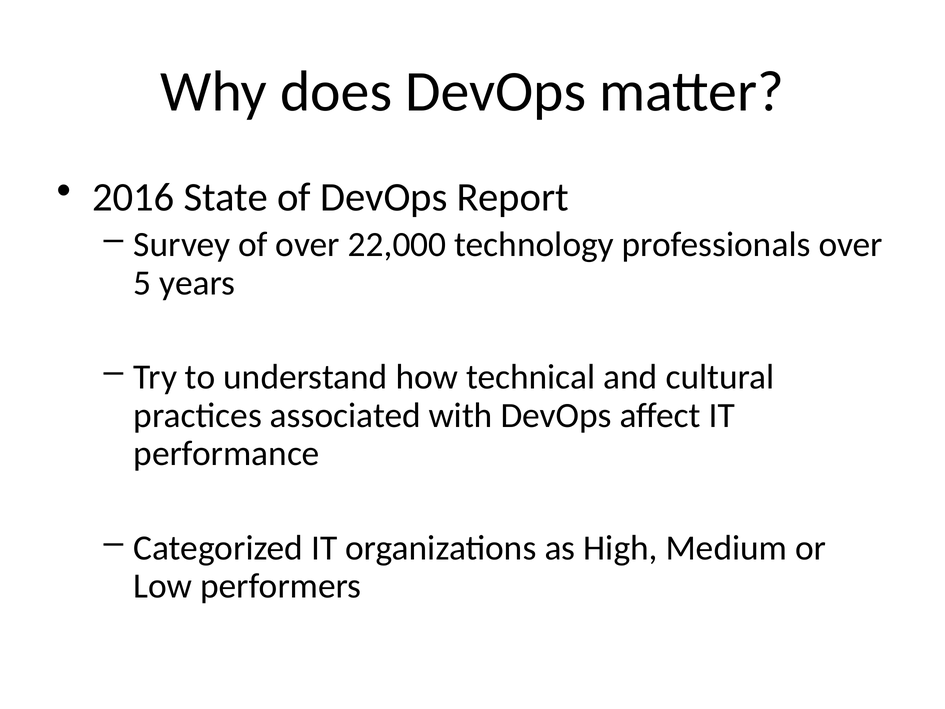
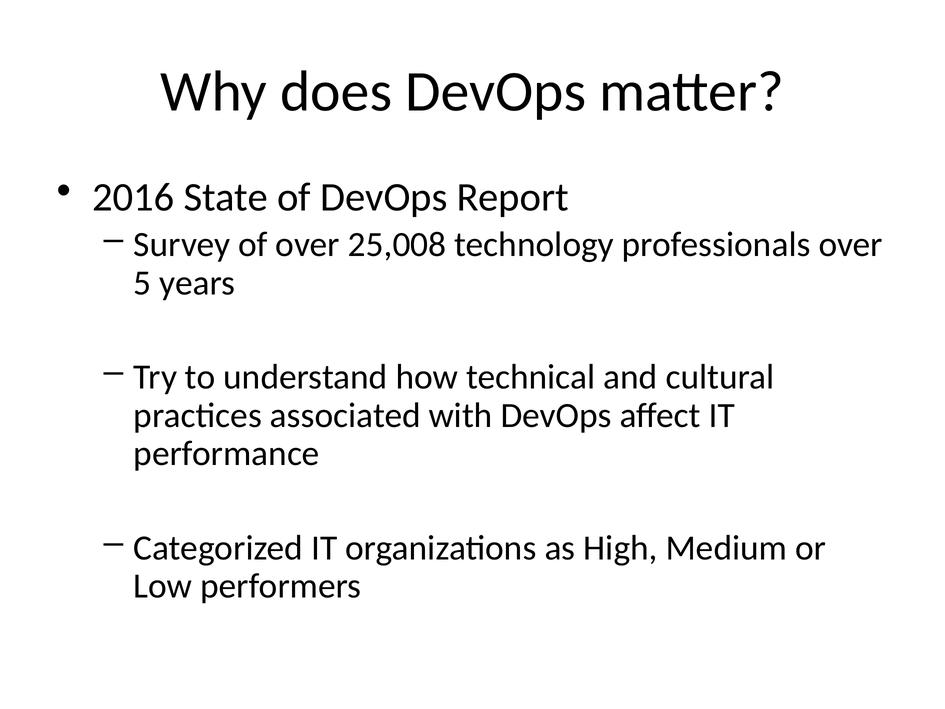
22,000: 22,000 -> 25,008 (397, 244)
